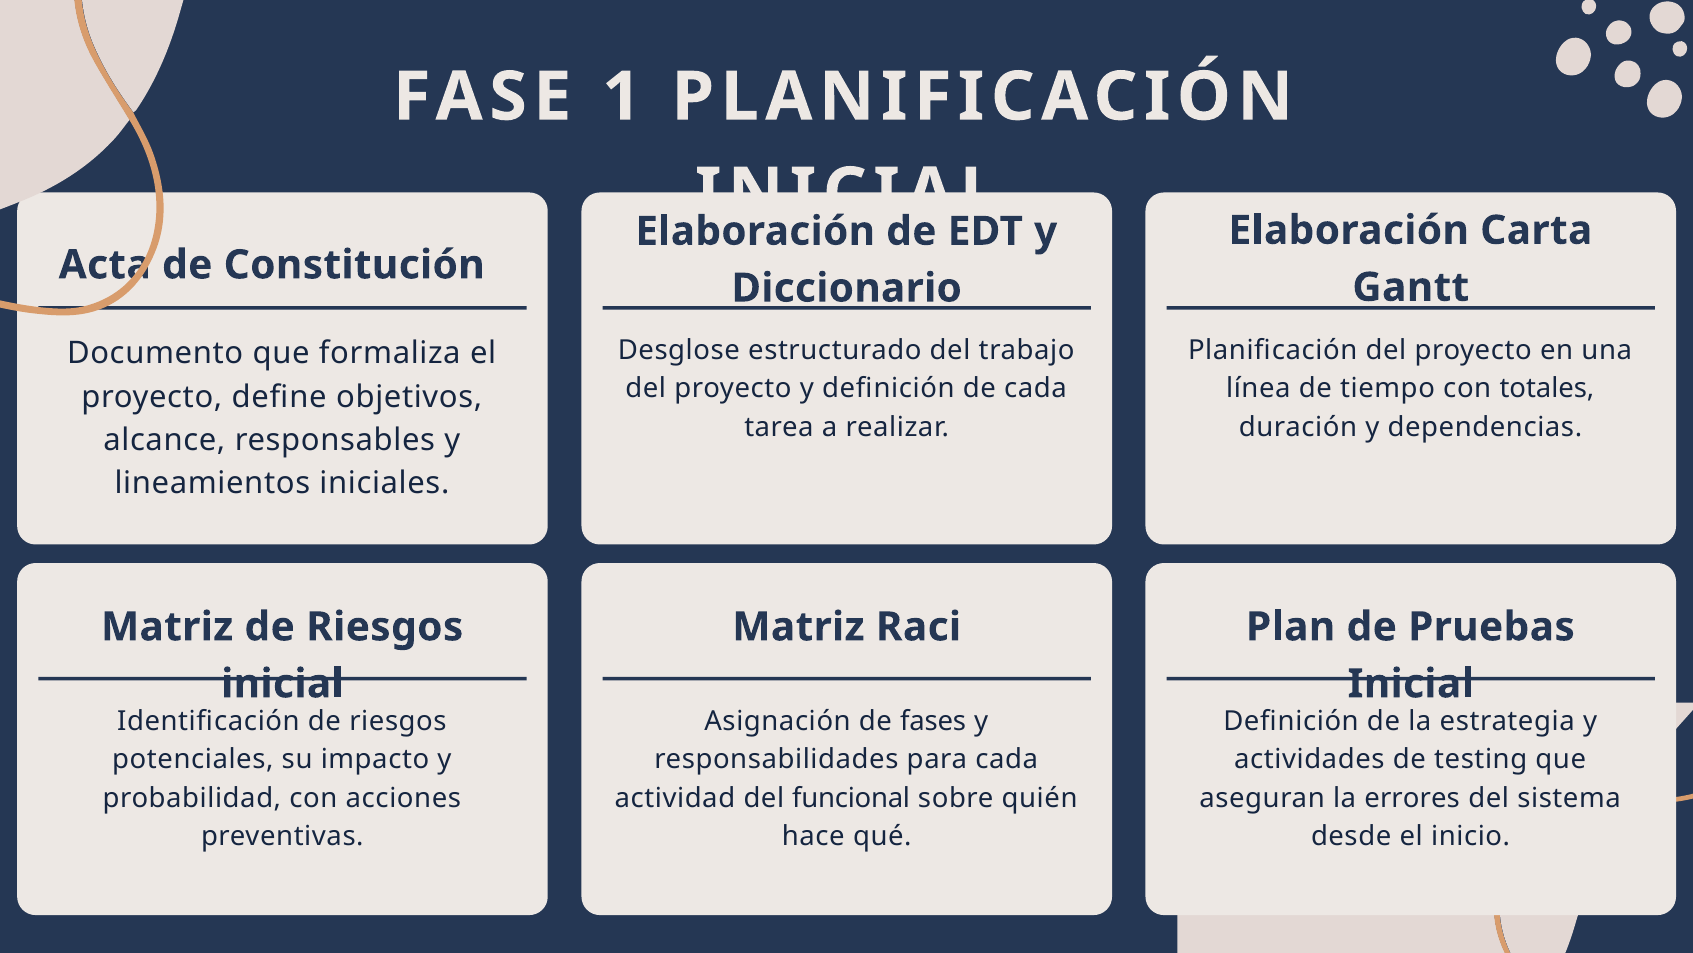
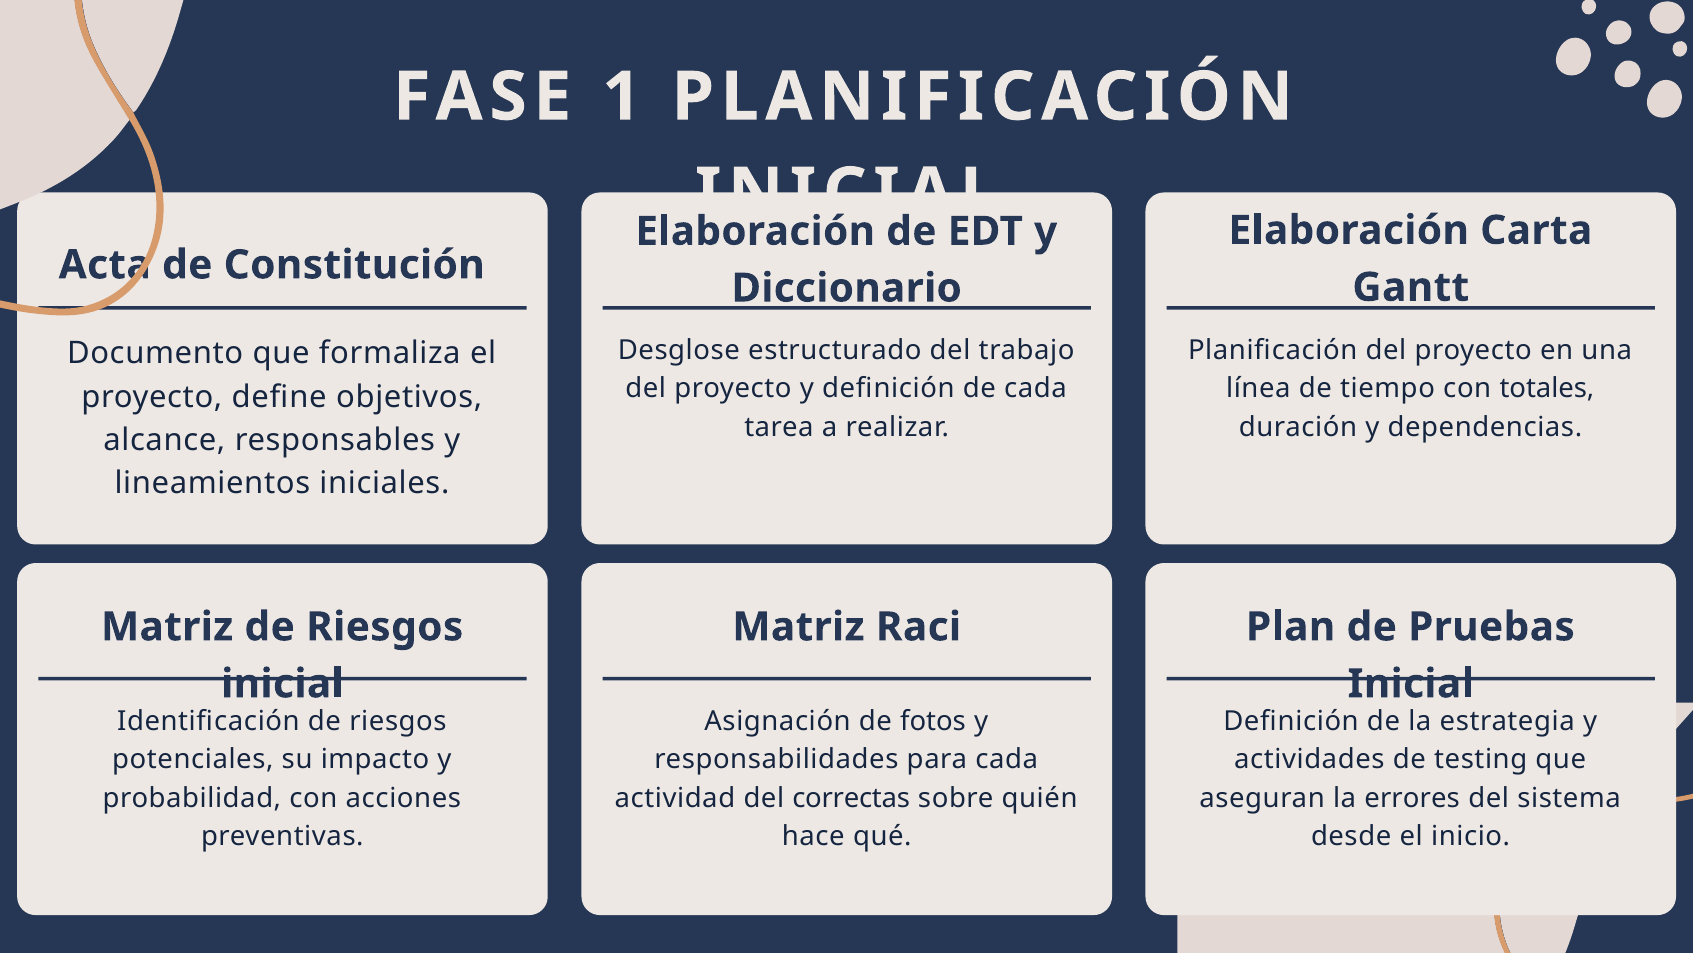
fases: fases -> fotos (933, 721)
funcional: funcional -> correctas (851, 797)
